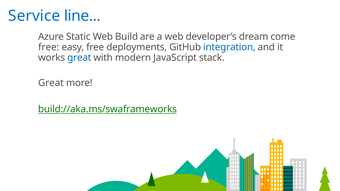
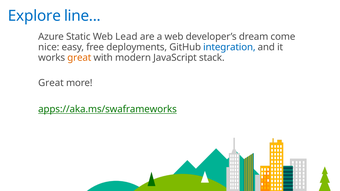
Service: Service -> Explore (34, 16)
Build: Build -> Lead (126, 37)
free: free -> nice (49, 47)
great colour: blue -> orange (79, 58)
build://aka.ms/swaframeworks: build://aka.ms/swaframeworks -> apps://aka.ms/swaframeworks (107, 109)
